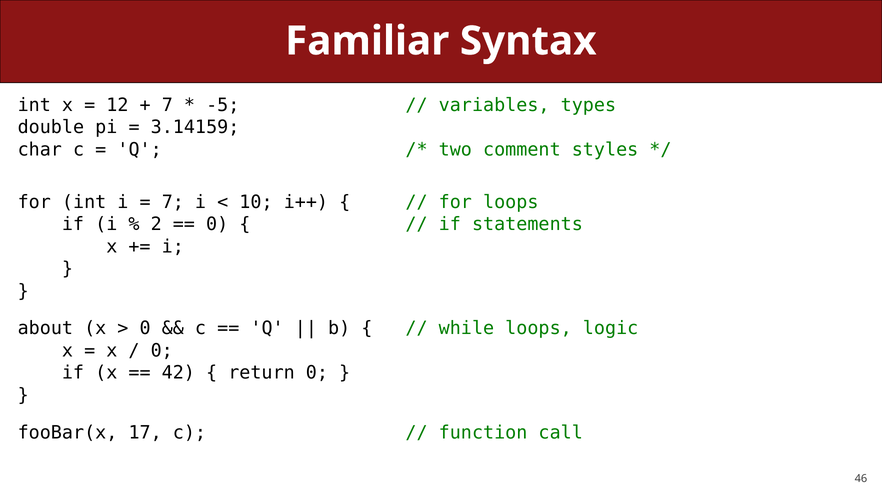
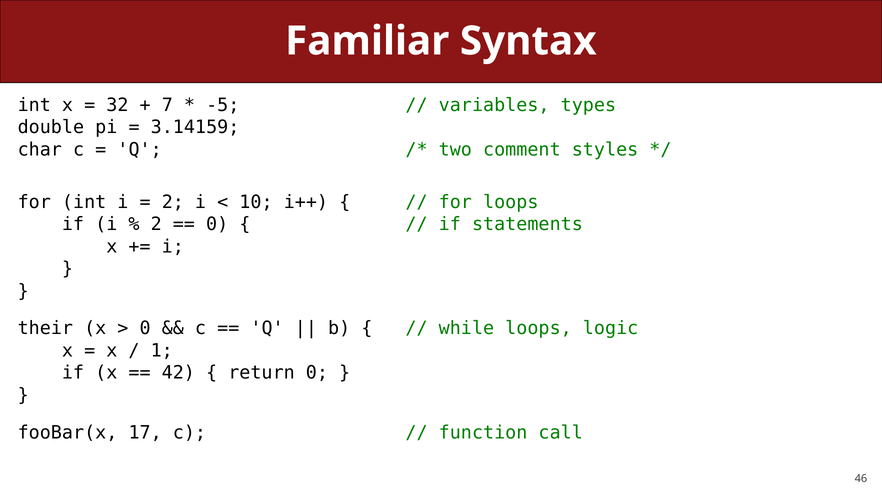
12: 12 -> 32 (117, 105)
7: 7 -> 2 (173, 202)
about: about -> their (45, 328)
0: 0 -> 1 (162, 351)
